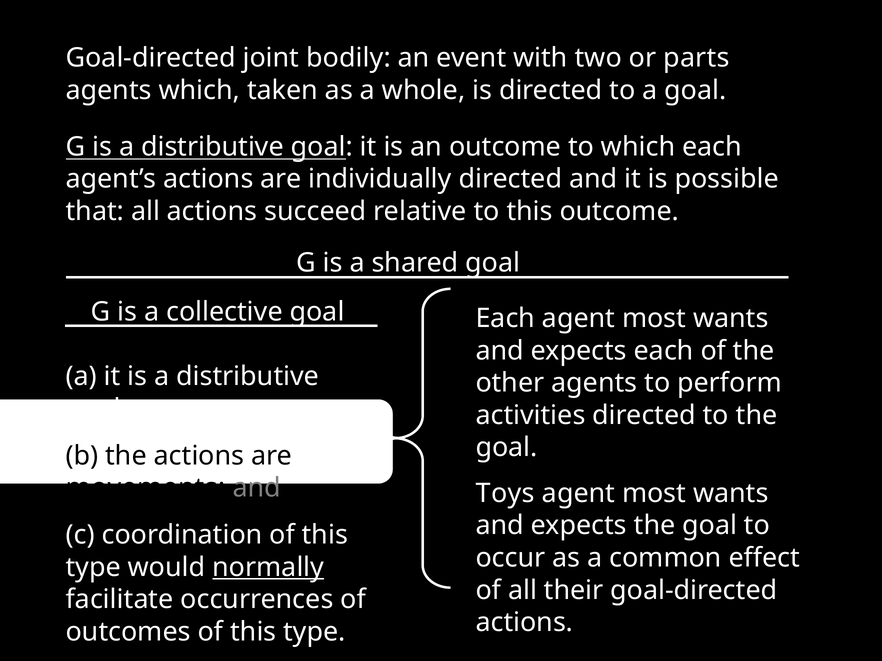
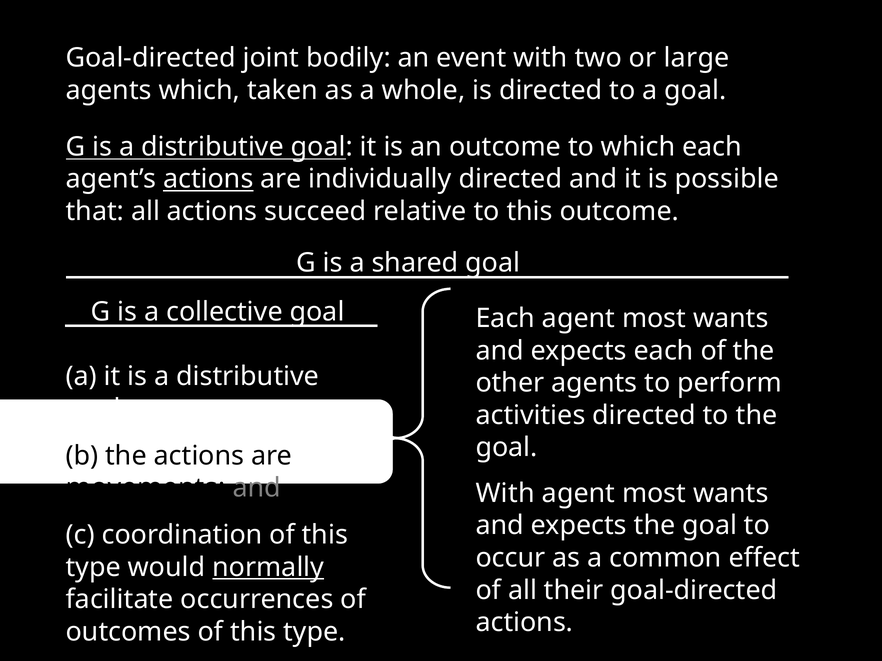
parts: parts -> large (697, 58)
actions underline: none -> present (208, 179)
Toys: Toys -> With (505, 494)
